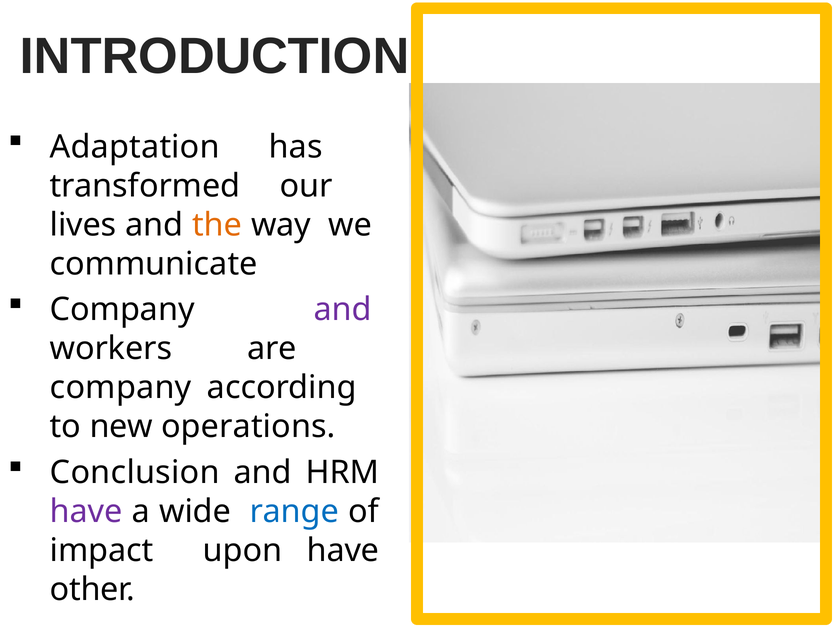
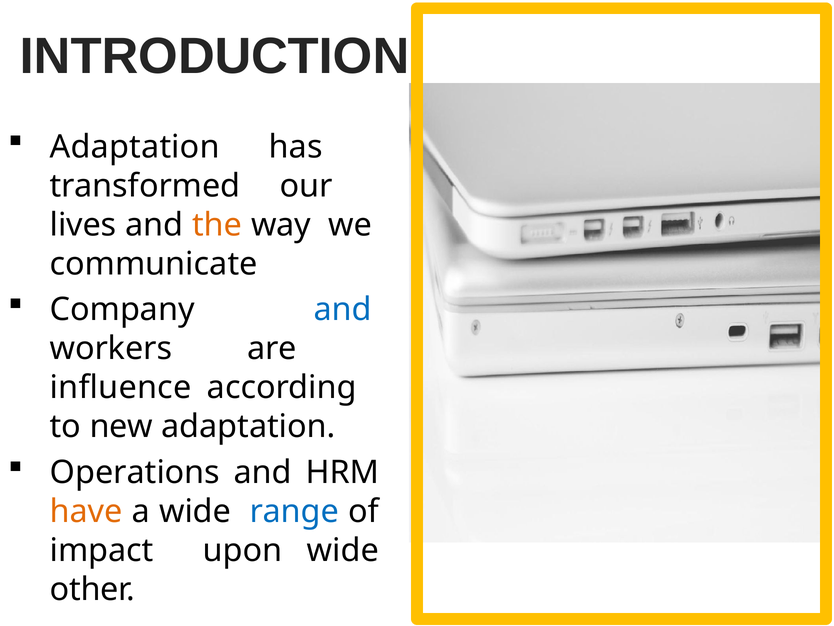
and colour: purple -> blue (343, 310)
company: company -> influence (121, 387)
new operations: operations -> adaptation (248, 426)
Conclusion: Conclusion -> Operations (135, 472)
have colour: purple -> orange (86, 511)
upon have: have -> wide (343, 550)
